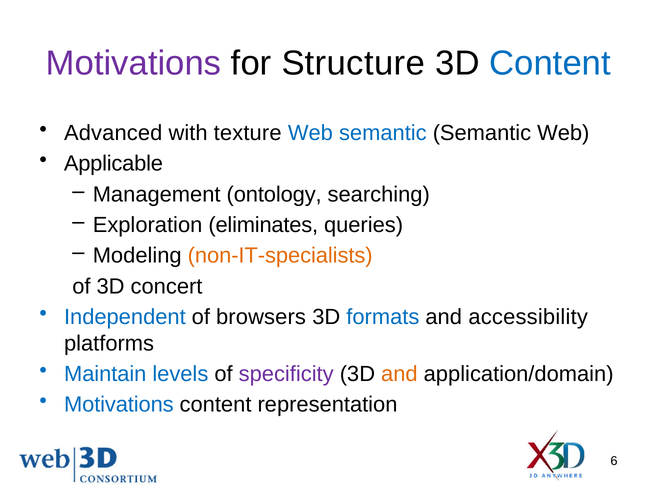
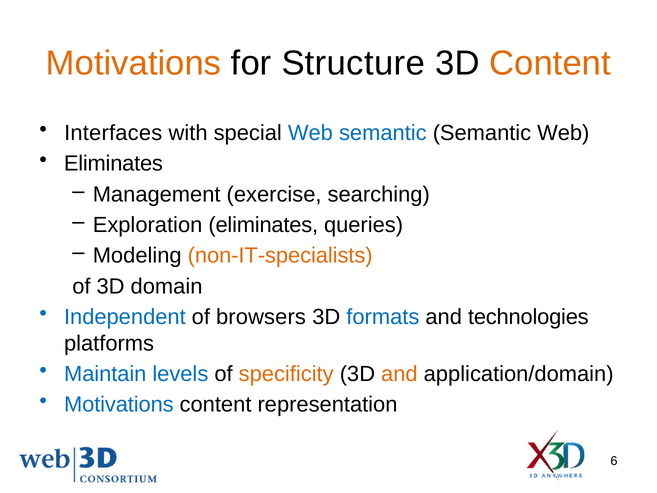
Motivations colour: purple -> orange (134, 63)
Content colour: blue -> orange (550, 63)
Advanced: Advanced -> Interfaces (113, 133)
texture: texture -> special (248, 133)
Applicable: Applicable -> Eliminates (113, 164)
ontology: ontology -> exercise (274, 194)
concert: concert -> domain (167, 286)
accessibility: accessibility -> technologies (528, 317)
specificity colour: purple -> orange (286, 374)
